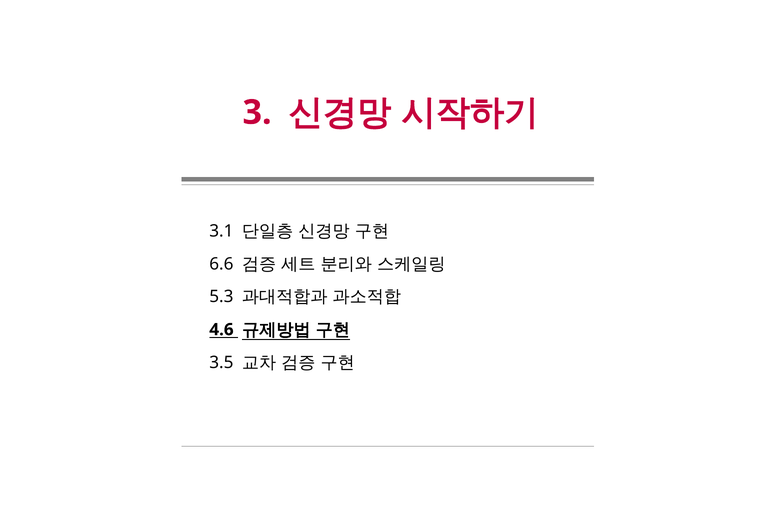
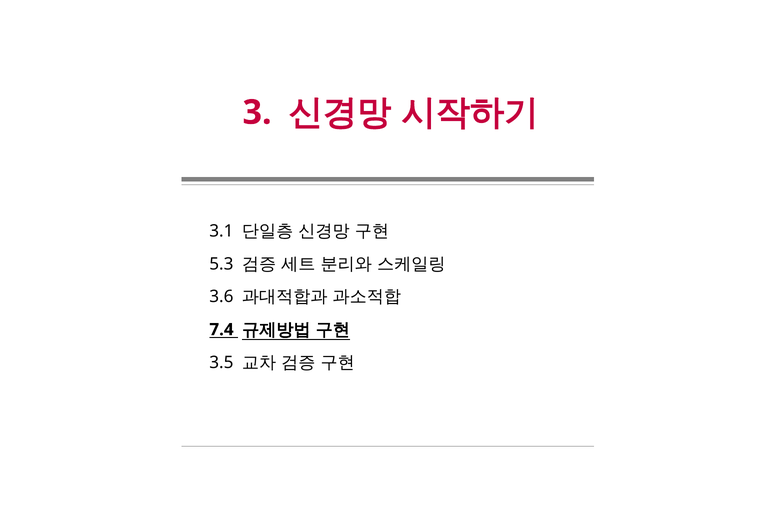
6.6: 6.6 -> 5.3 (221, 264)
5.3: 5.3 -> 3.6 (221, 297)
4.6: 4.6 -> 7.4 (221, 329)
